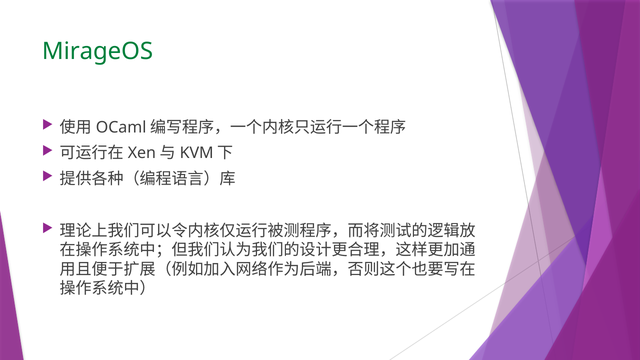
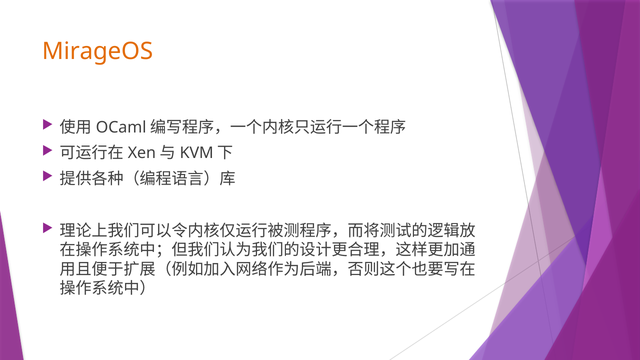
MirageOS colour: green -> orange (98, 51)
